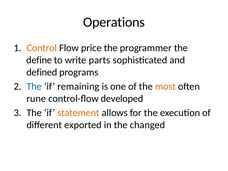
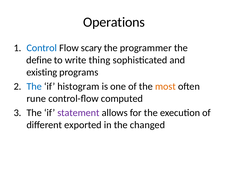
Control colour: orange -> blue (42, 48)
price: price -> scary (91, 48)
parts: parts -> thing (100, 60)
defined: defined -> existing (42, 72)
remaining: remaining -> histogram (78, 86)
developed: developed -> computed (122, 99)
statement colour: orange -> purple (78, 113)
